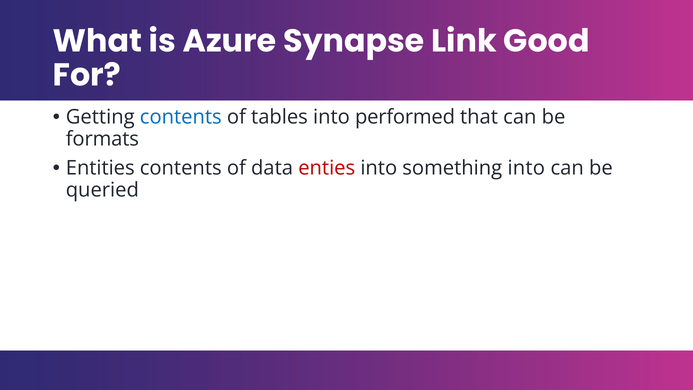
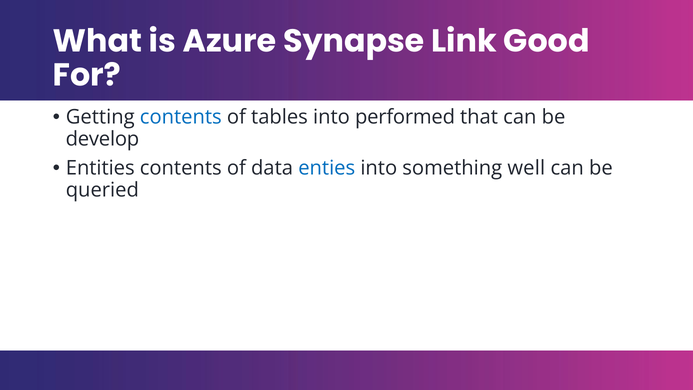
formats: formats -> develop (102, 139)
enties colour: red -> blue (327, 168)
something into: into -> well (526, 168)
